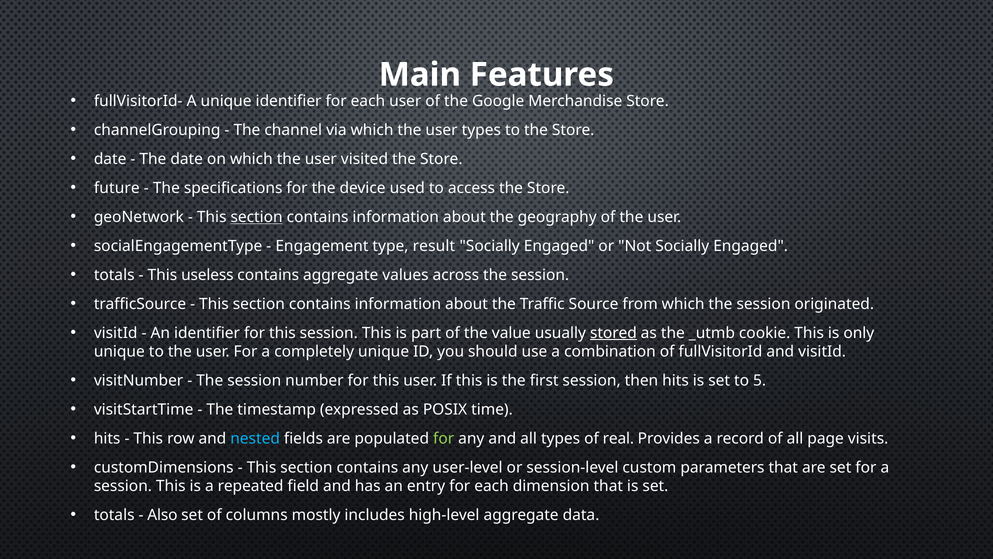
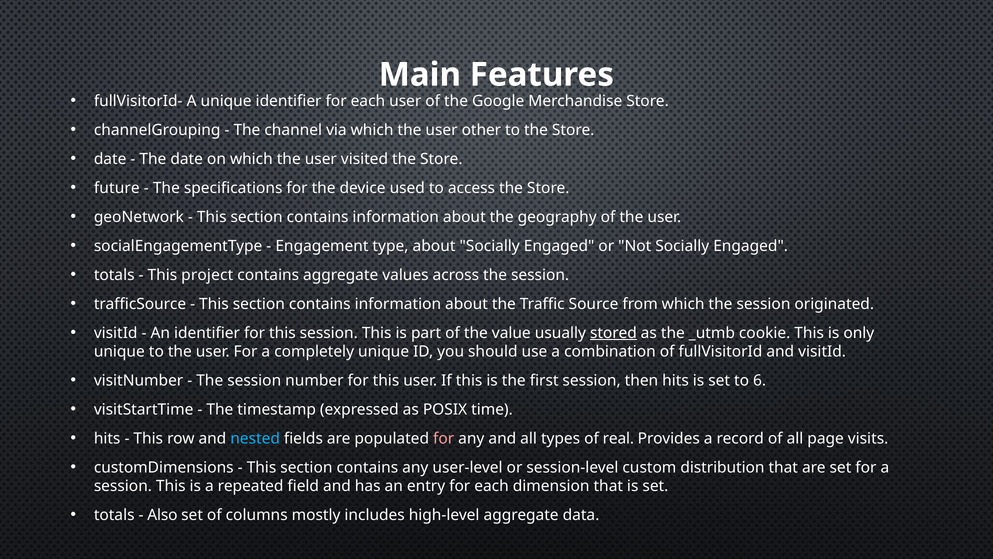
user types: types -> other (481, 130)
section underline: present -> none (257, 217)
type result: result -> about (434, 246)
useless: useless -> project (207, 275)
5: 5 -> 6 (760, 380)
for colour: light green -> pink (444, 438)
parameters: parameters -> distribution (722, 467)
